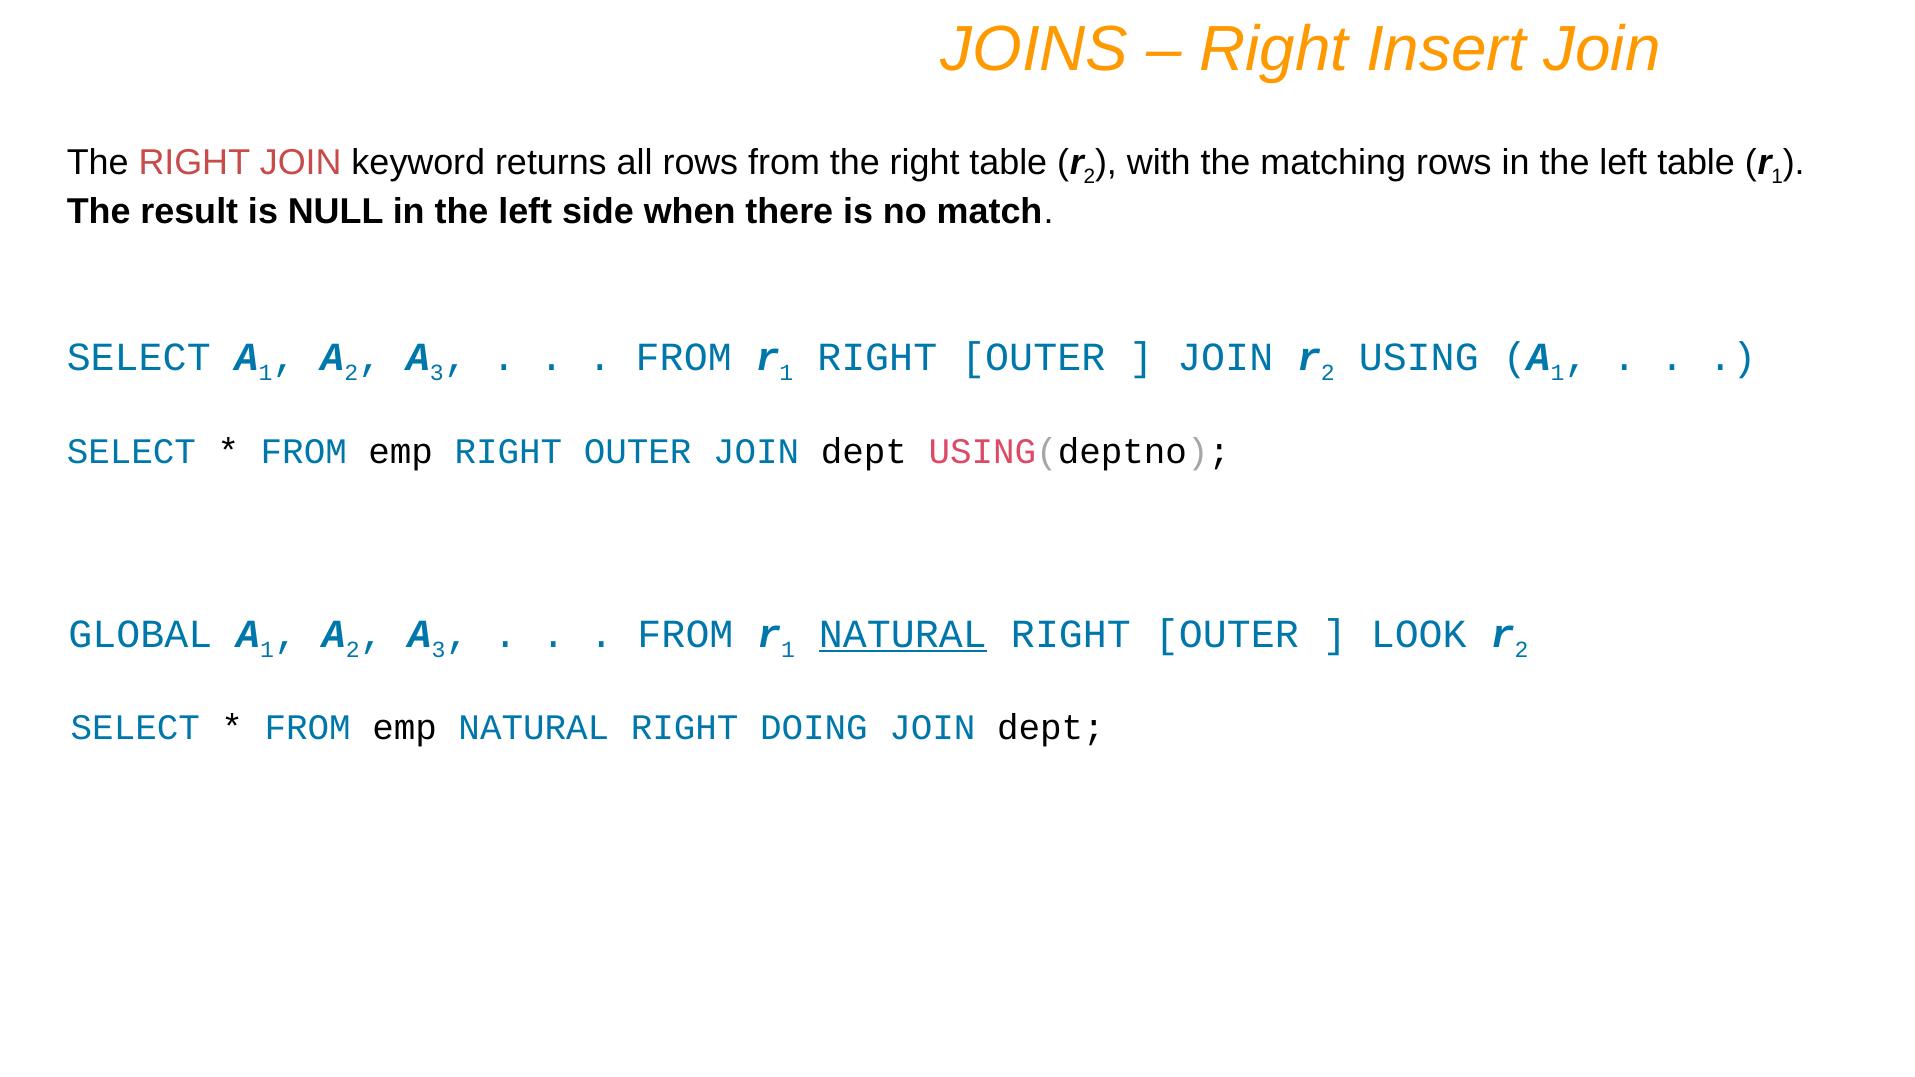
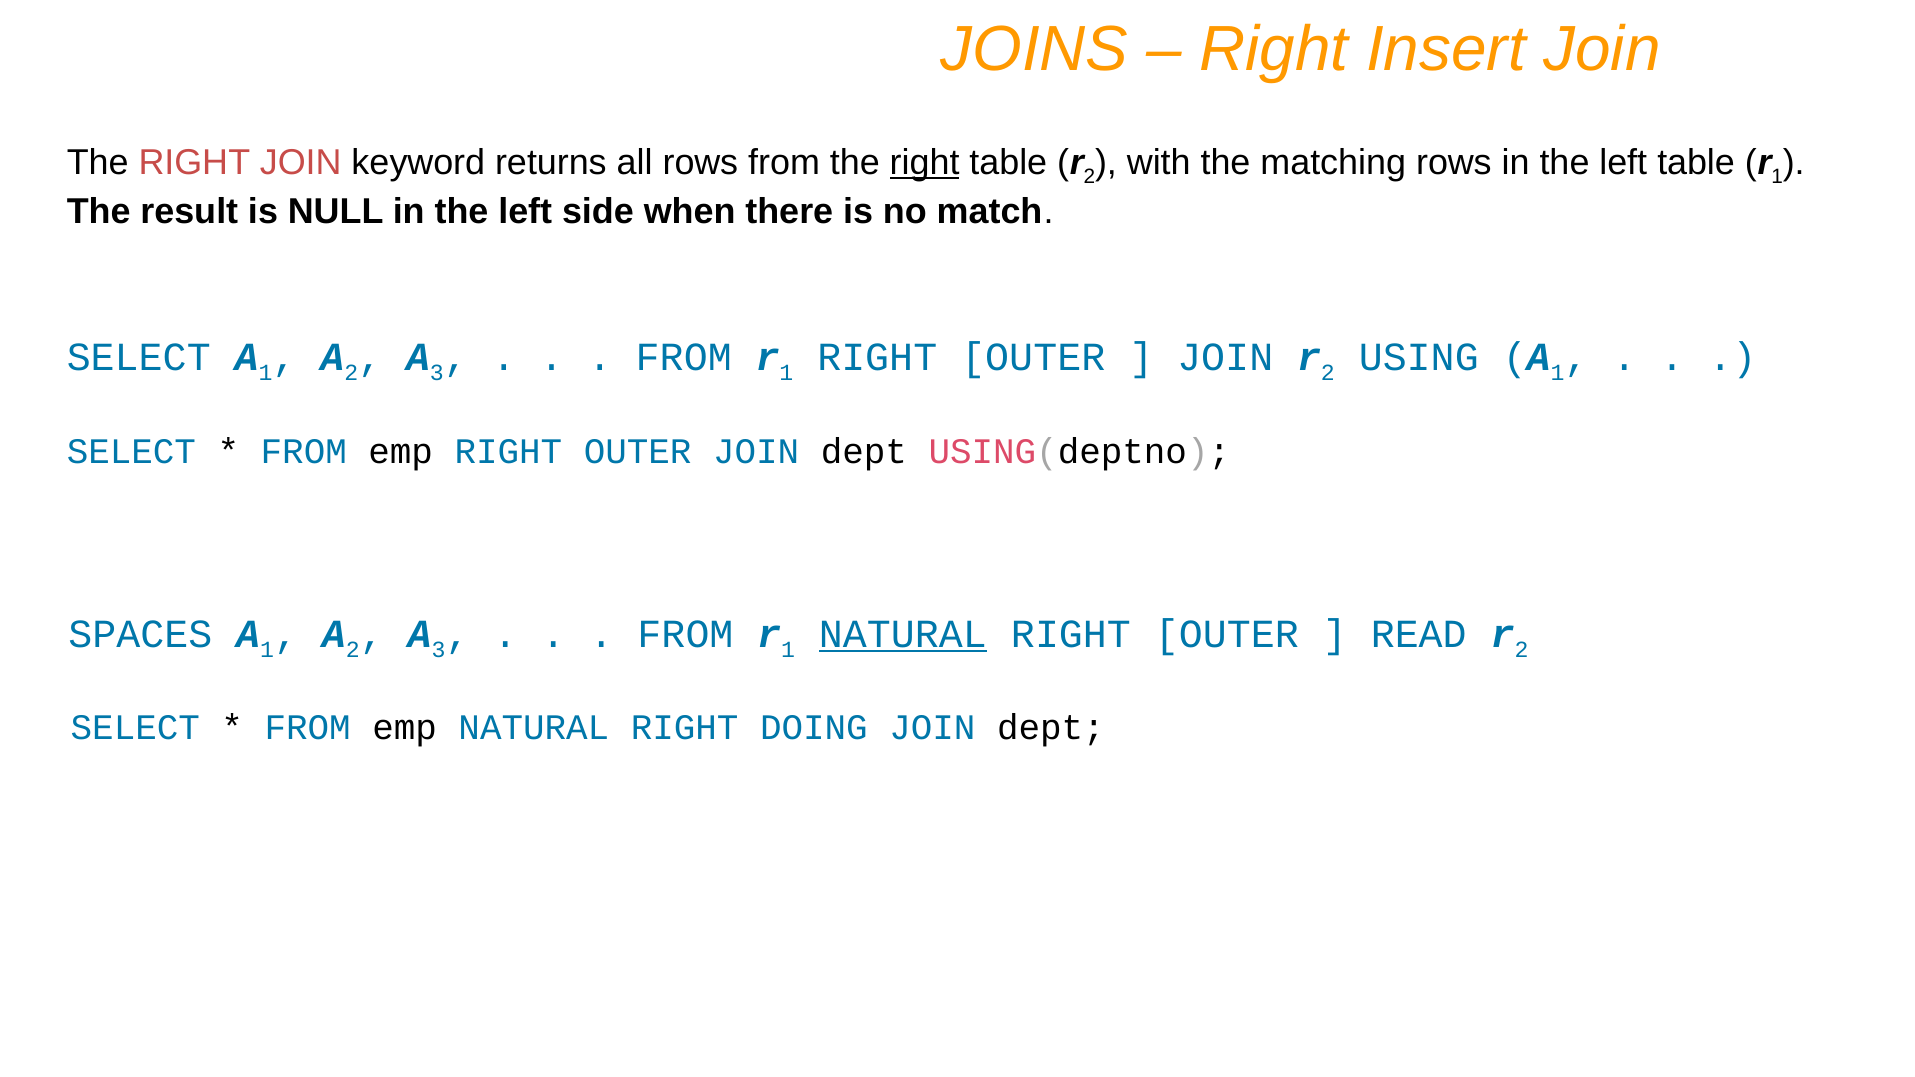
right underline: none -> present (925, 163)
GLOBAL: GLOBAL -> SPACES (140, 634)
LOOK: LOOK -> READ (1419, 634)
